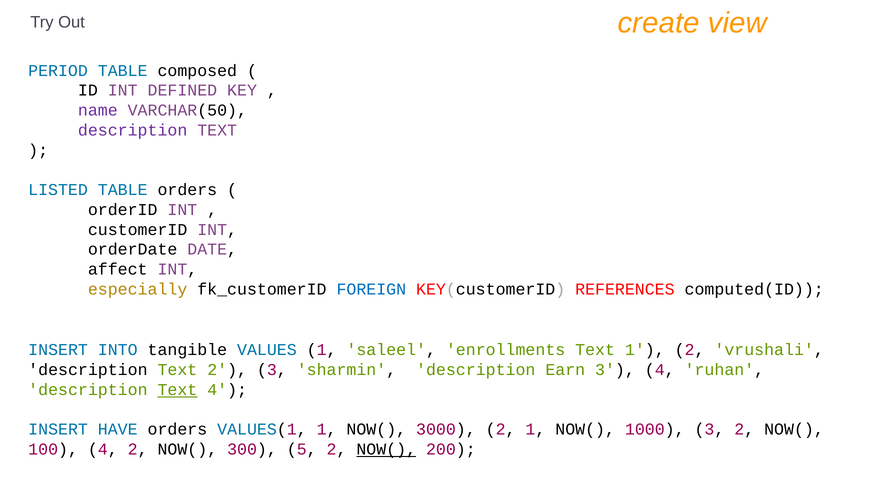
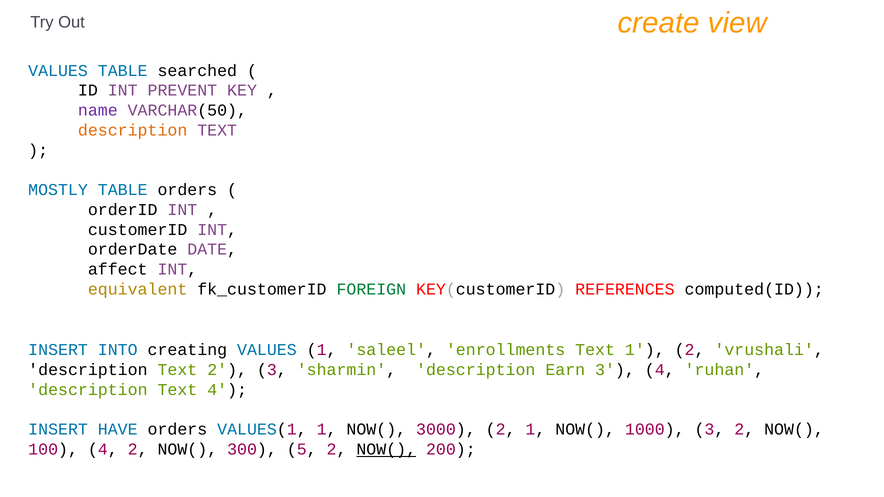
PERIOD: PERIOD -> VALUES (58, 71)
composed: composed -> searched (197, 71)
DEFINED: DEFINED -> PREVENT (182, 91)
description colour: purple -> orange (133, 130)
LISTED: LISTED -> MOSTLY (58, 190)
especially: especially -> equivalent (138, 289)
FOREIGN colour: blue -> green (371, 289)
tangible: tangible -> creating (187, 350)
Text underline: present -> none (177, 390)
